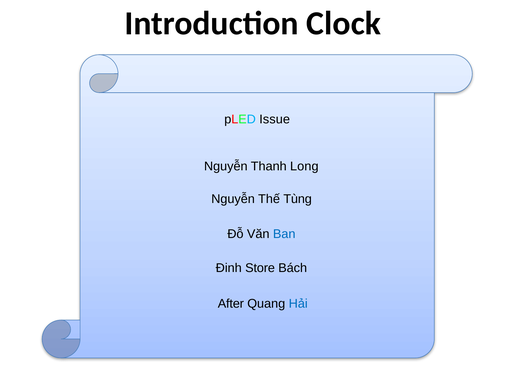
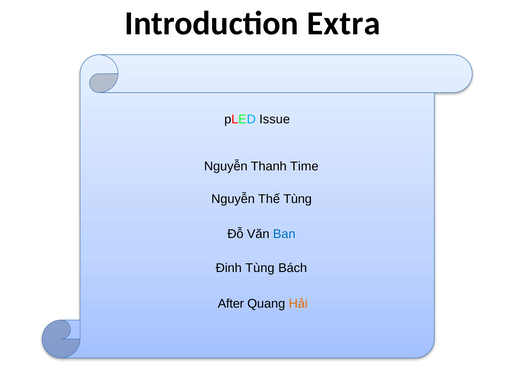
Clock: Clock -> Extra (344, 23)
Long: Long -> Time (304, 166)
Đinh Store: Store -> Tùng (260, 268)
Hải colour: blue -> orange (298, 304)
